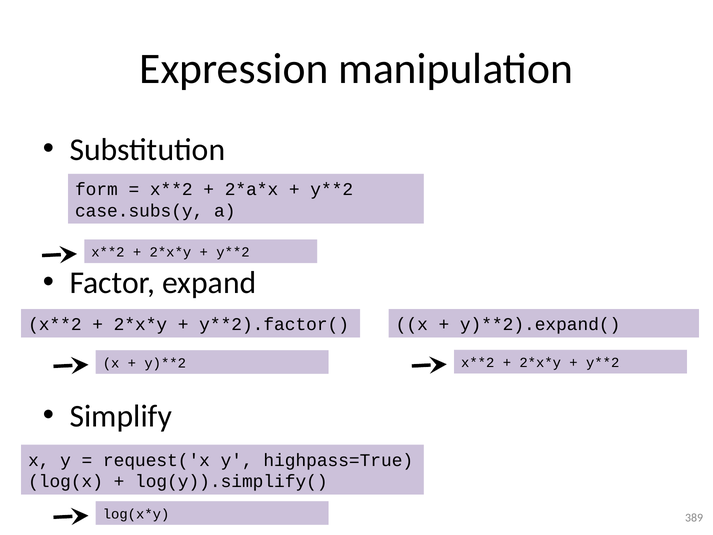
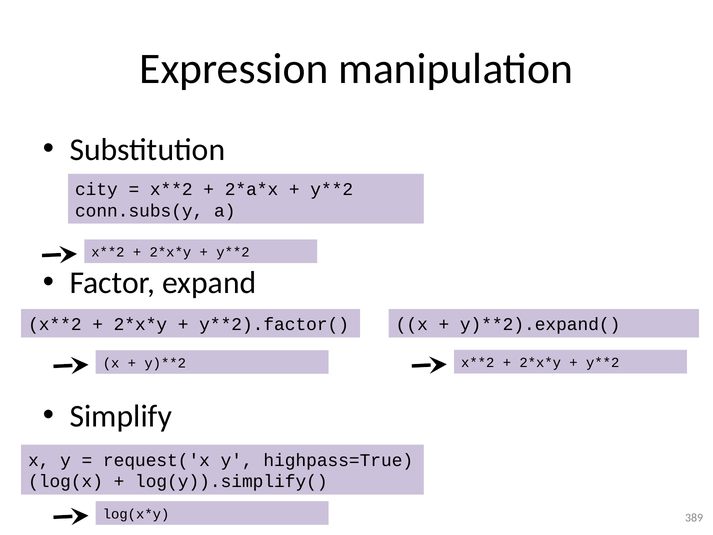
form: form -> city (96, 189)
case.subs(y: case.subs(y -> conn.subs(y (139, 211)
